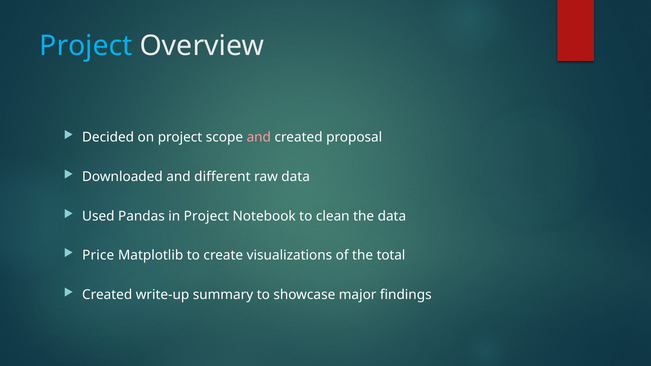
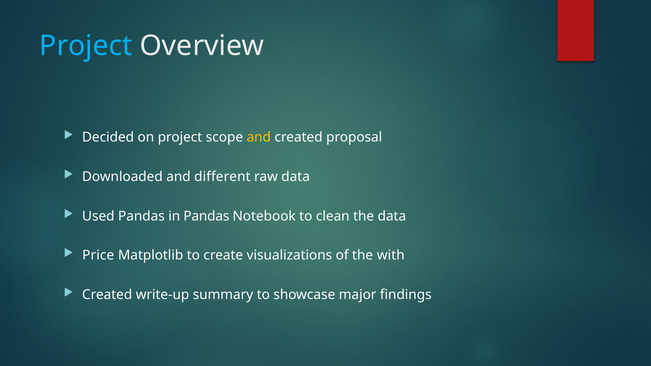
and colour: pink -> yellow (259, 137)
in Project: Project -> Pandas (206, 216)
total: total -> with (391, 255)
